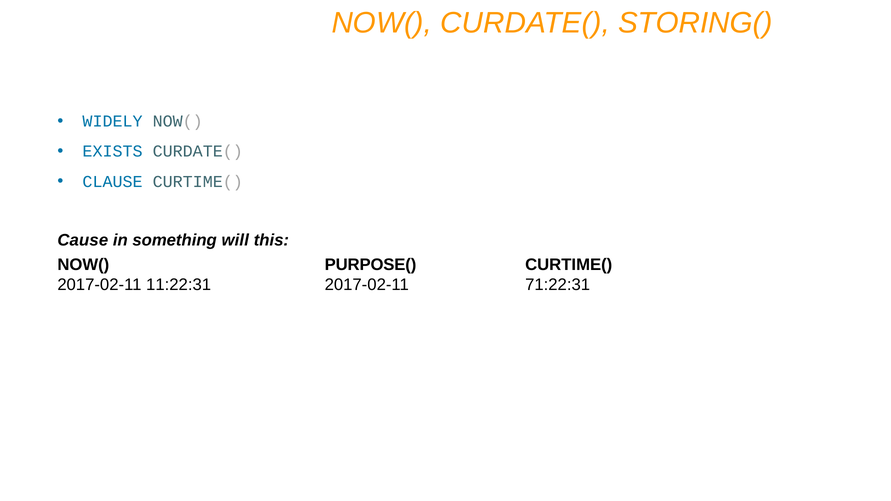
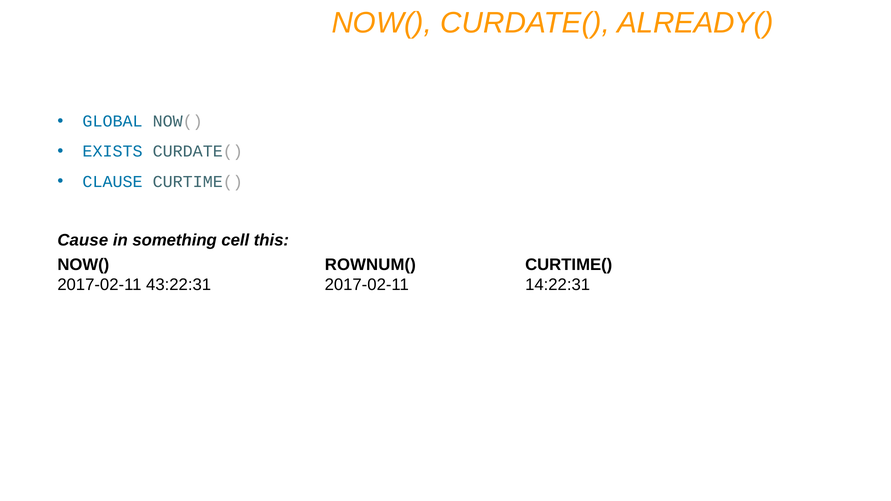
STORING(: STORING( -> ALREADY( (695, 23)
WIDELY: WIDELY -> GLOBAL (113, 121)
will: will -> cell (235, 240)
PURPOSE(: PURPOSE( -> ROWNUM( (370, 265)
11:22:31: 11:22:31 -> 43:22:31 (179, 285)
71:22:31: 71:22:31 -> 14:22:31 (558, 285)
